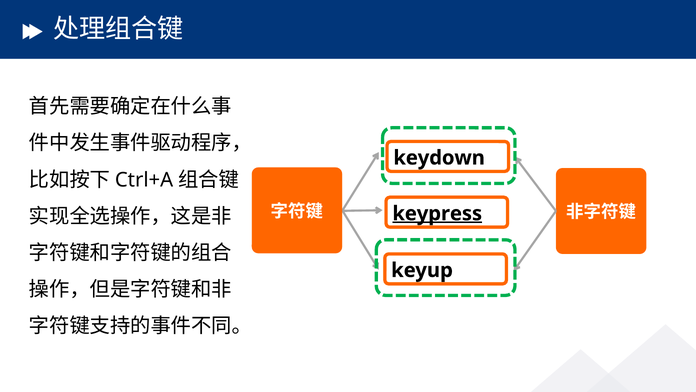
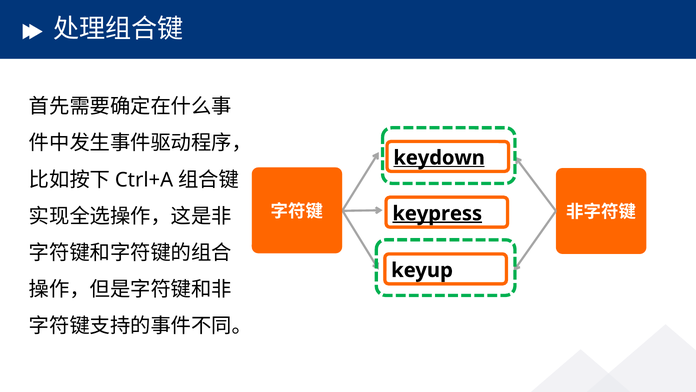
keydown underline: none -> present (439, 158)
